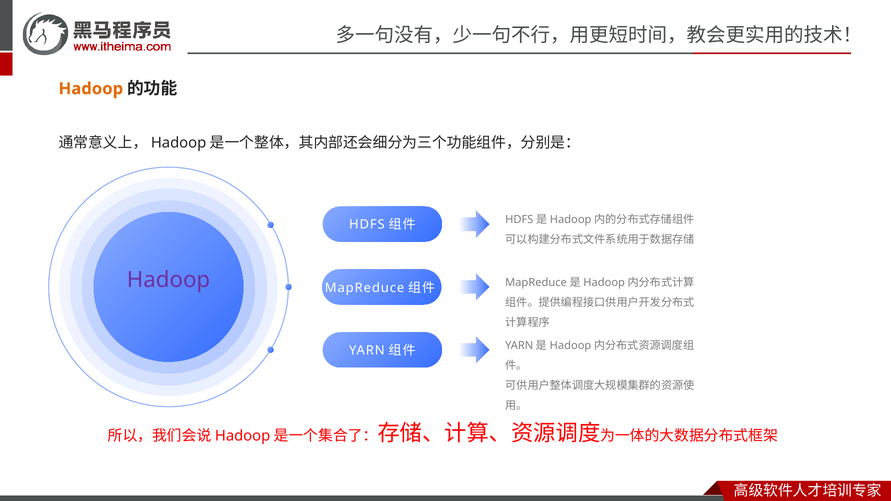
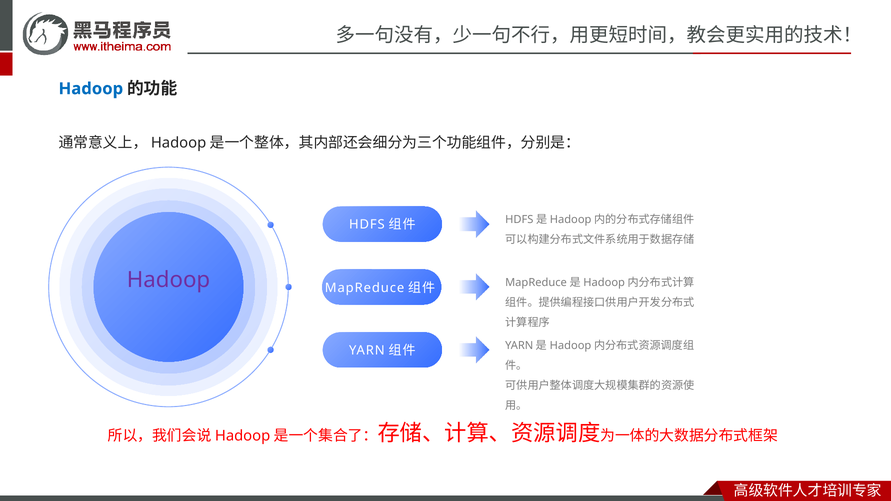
Hadoop colour: orange -> blue (91, 89)
